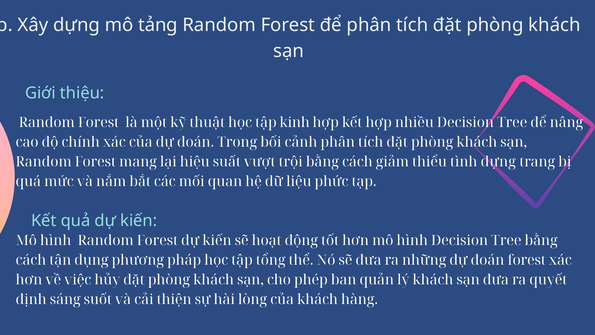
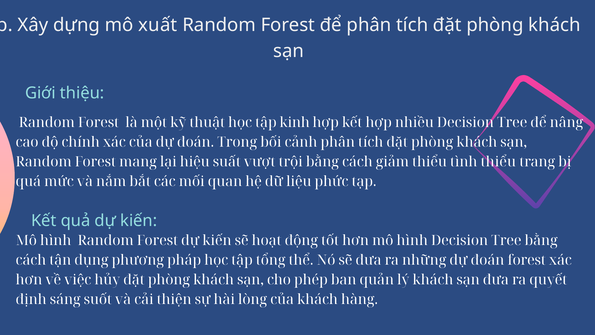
tảng: tảng -> xuất (158, 25)
tình dựng: dựng -> thiểu (498, 162)
